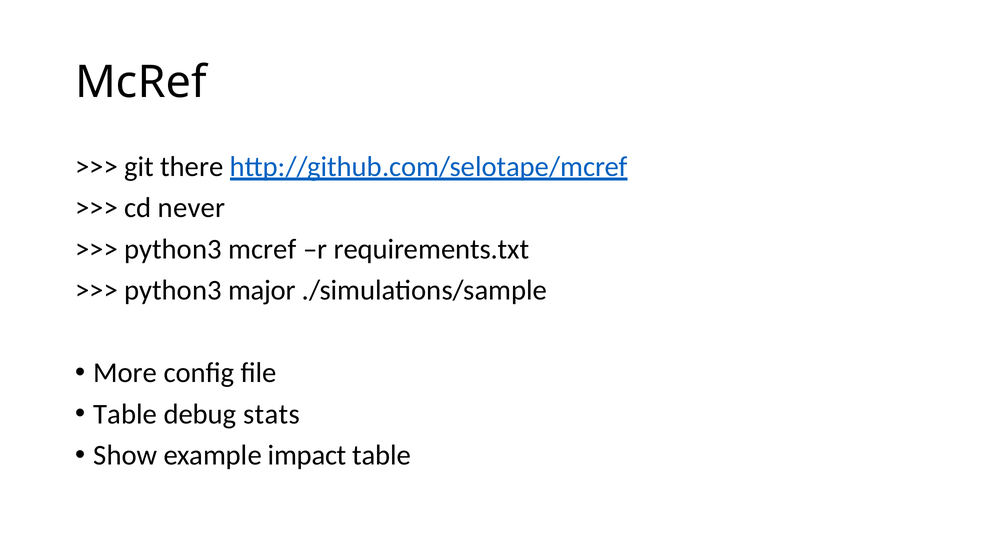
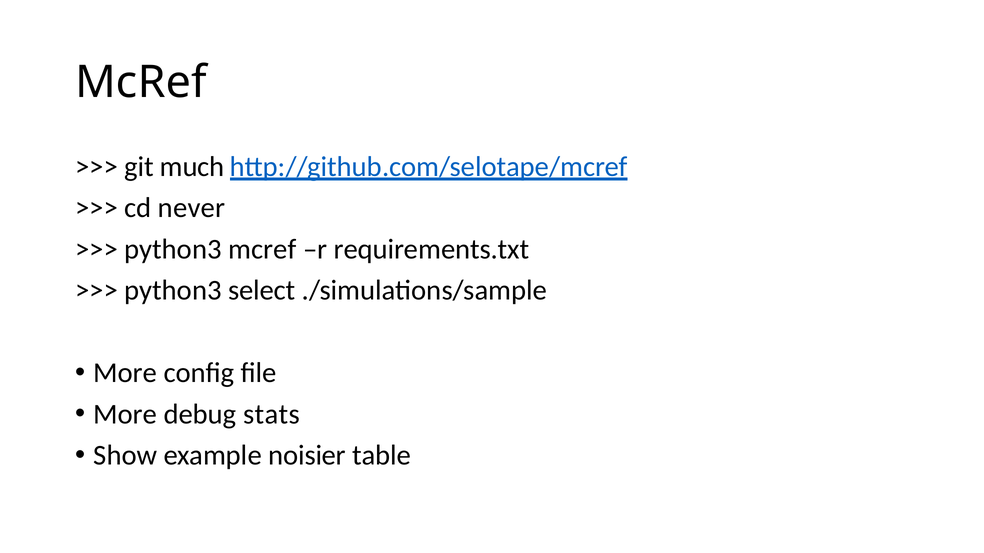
there: there -> much (192, 167)
major: major -> select (262, 291)
Table: Table -> More (125, 414)
impact: impact -> noisier (307, 456)
